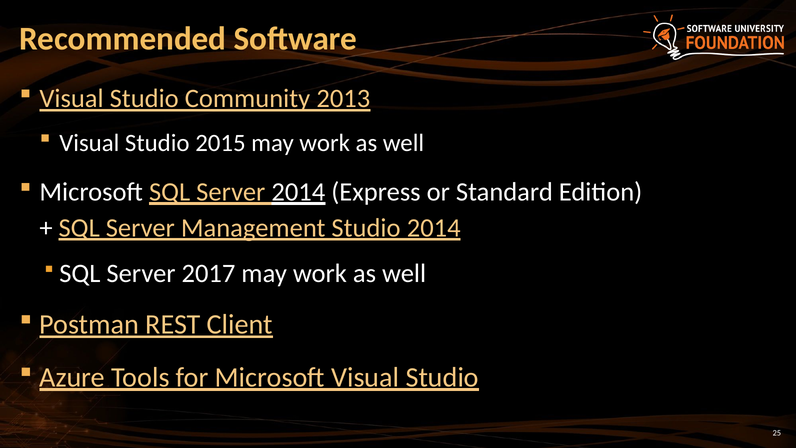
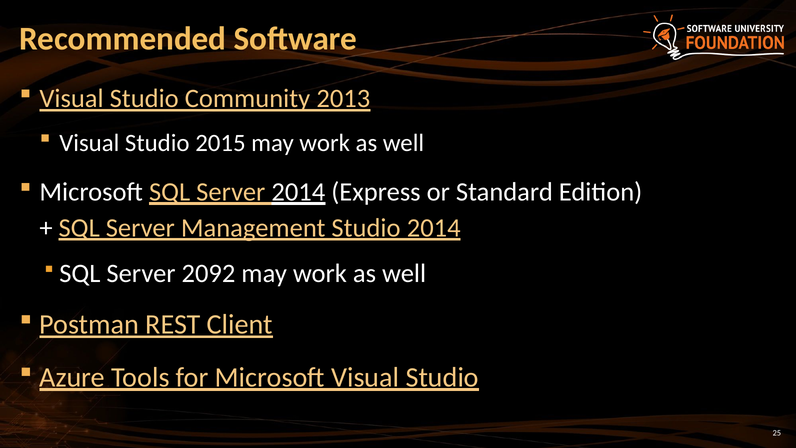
2017: 2017 -> 2092 (208, 273)
